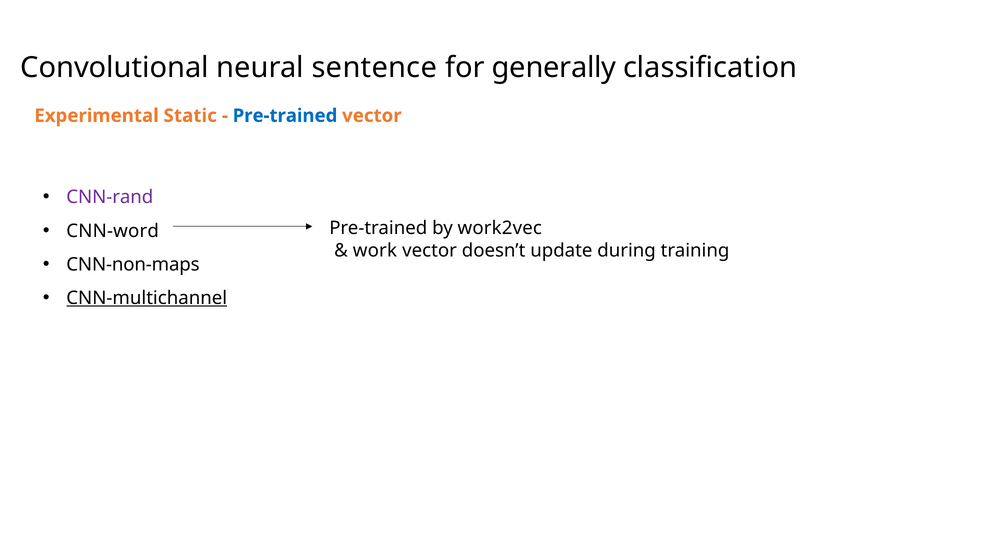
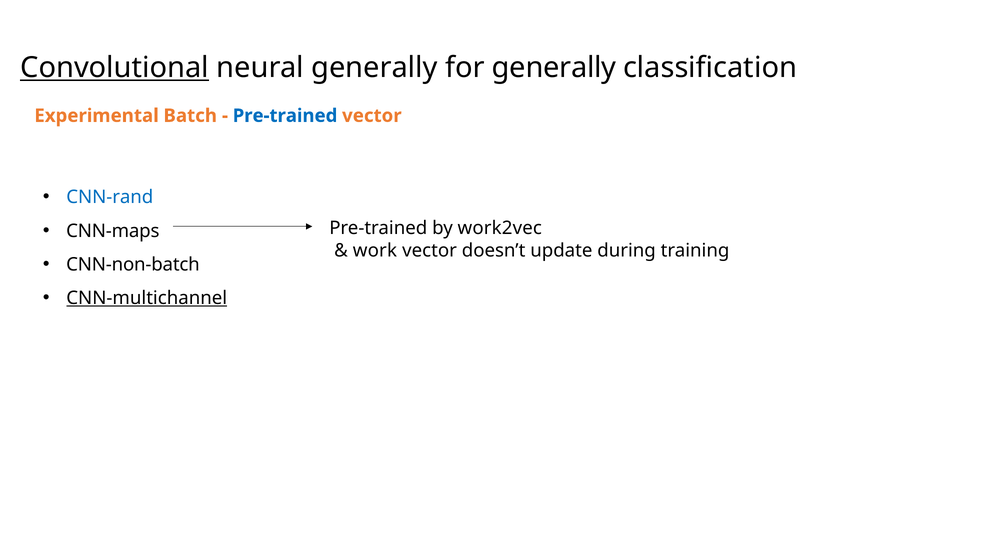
Convolutional underline: none -> present (115, 68)
neural sentence: sentence -> generally (375, 68)
Static: Static -> Batch (190, 116)
CNN-rand colour: purple -> blue (110, 197)
CNN-word: CNN-word -> CNN-maps (113, 231)
CNN-non-maps: CNN-non-maps -> CNN-non-batch (133, 265)
